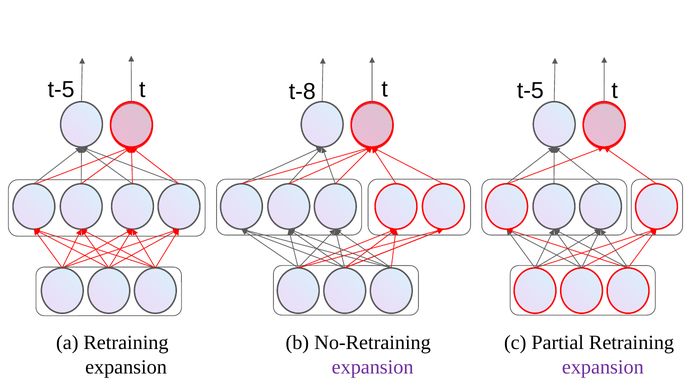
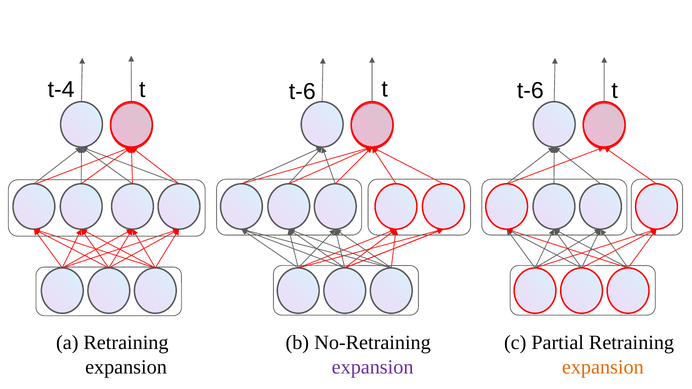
t-5: t-5 -> t-4 (61, 90)
t-8: t-8 -> t-6 (302, 91)
t-5: t-5 -> t-6 (530, 91)
expansion colour: purple -> orange (603, 367)
